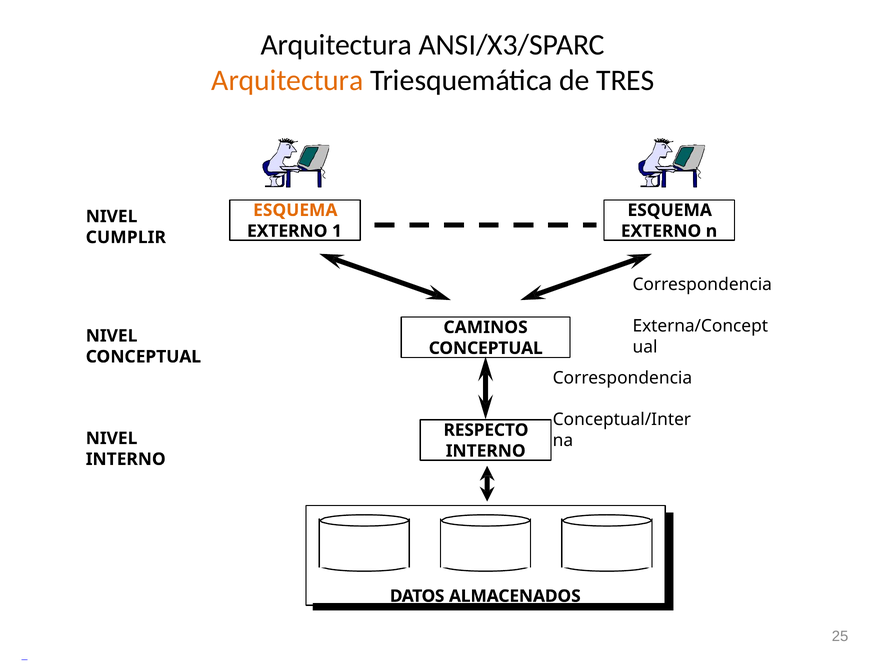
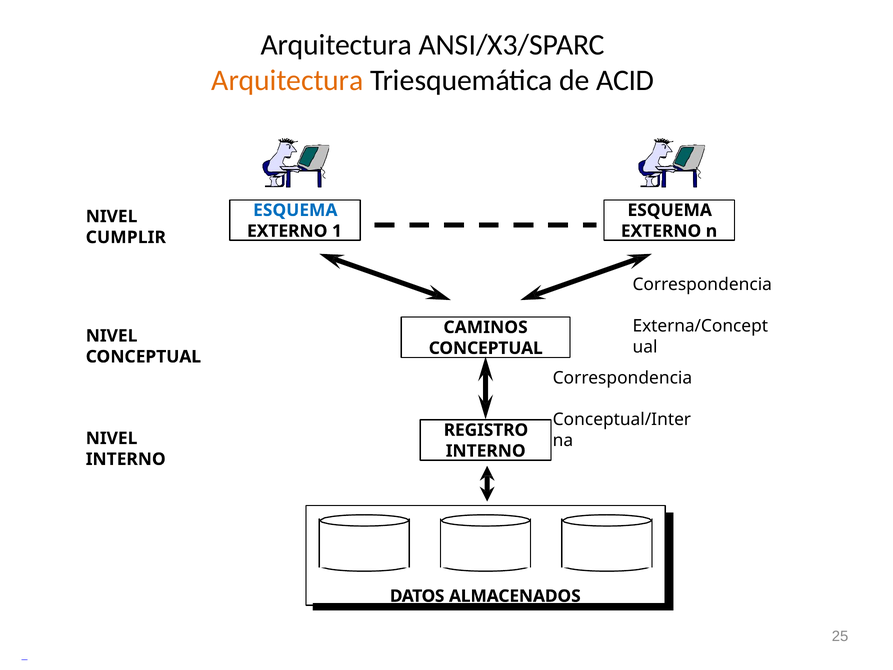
TRES: TRES -> ACID (625, 81)
ESQUEMA colour: orange -> blue (295, 210)
RESPECTO: RESPECTO -> REGISTRO (486, 430)
